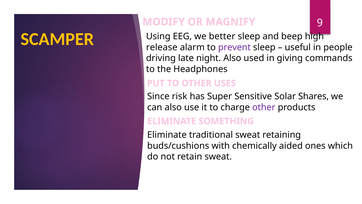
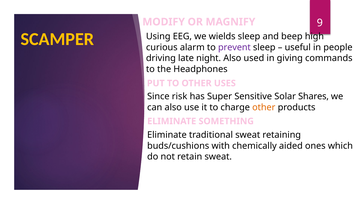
better: better -> wields (222, 36)
release: release -> curious (162, 47)
other colour: purple -> orange (264, 107)
